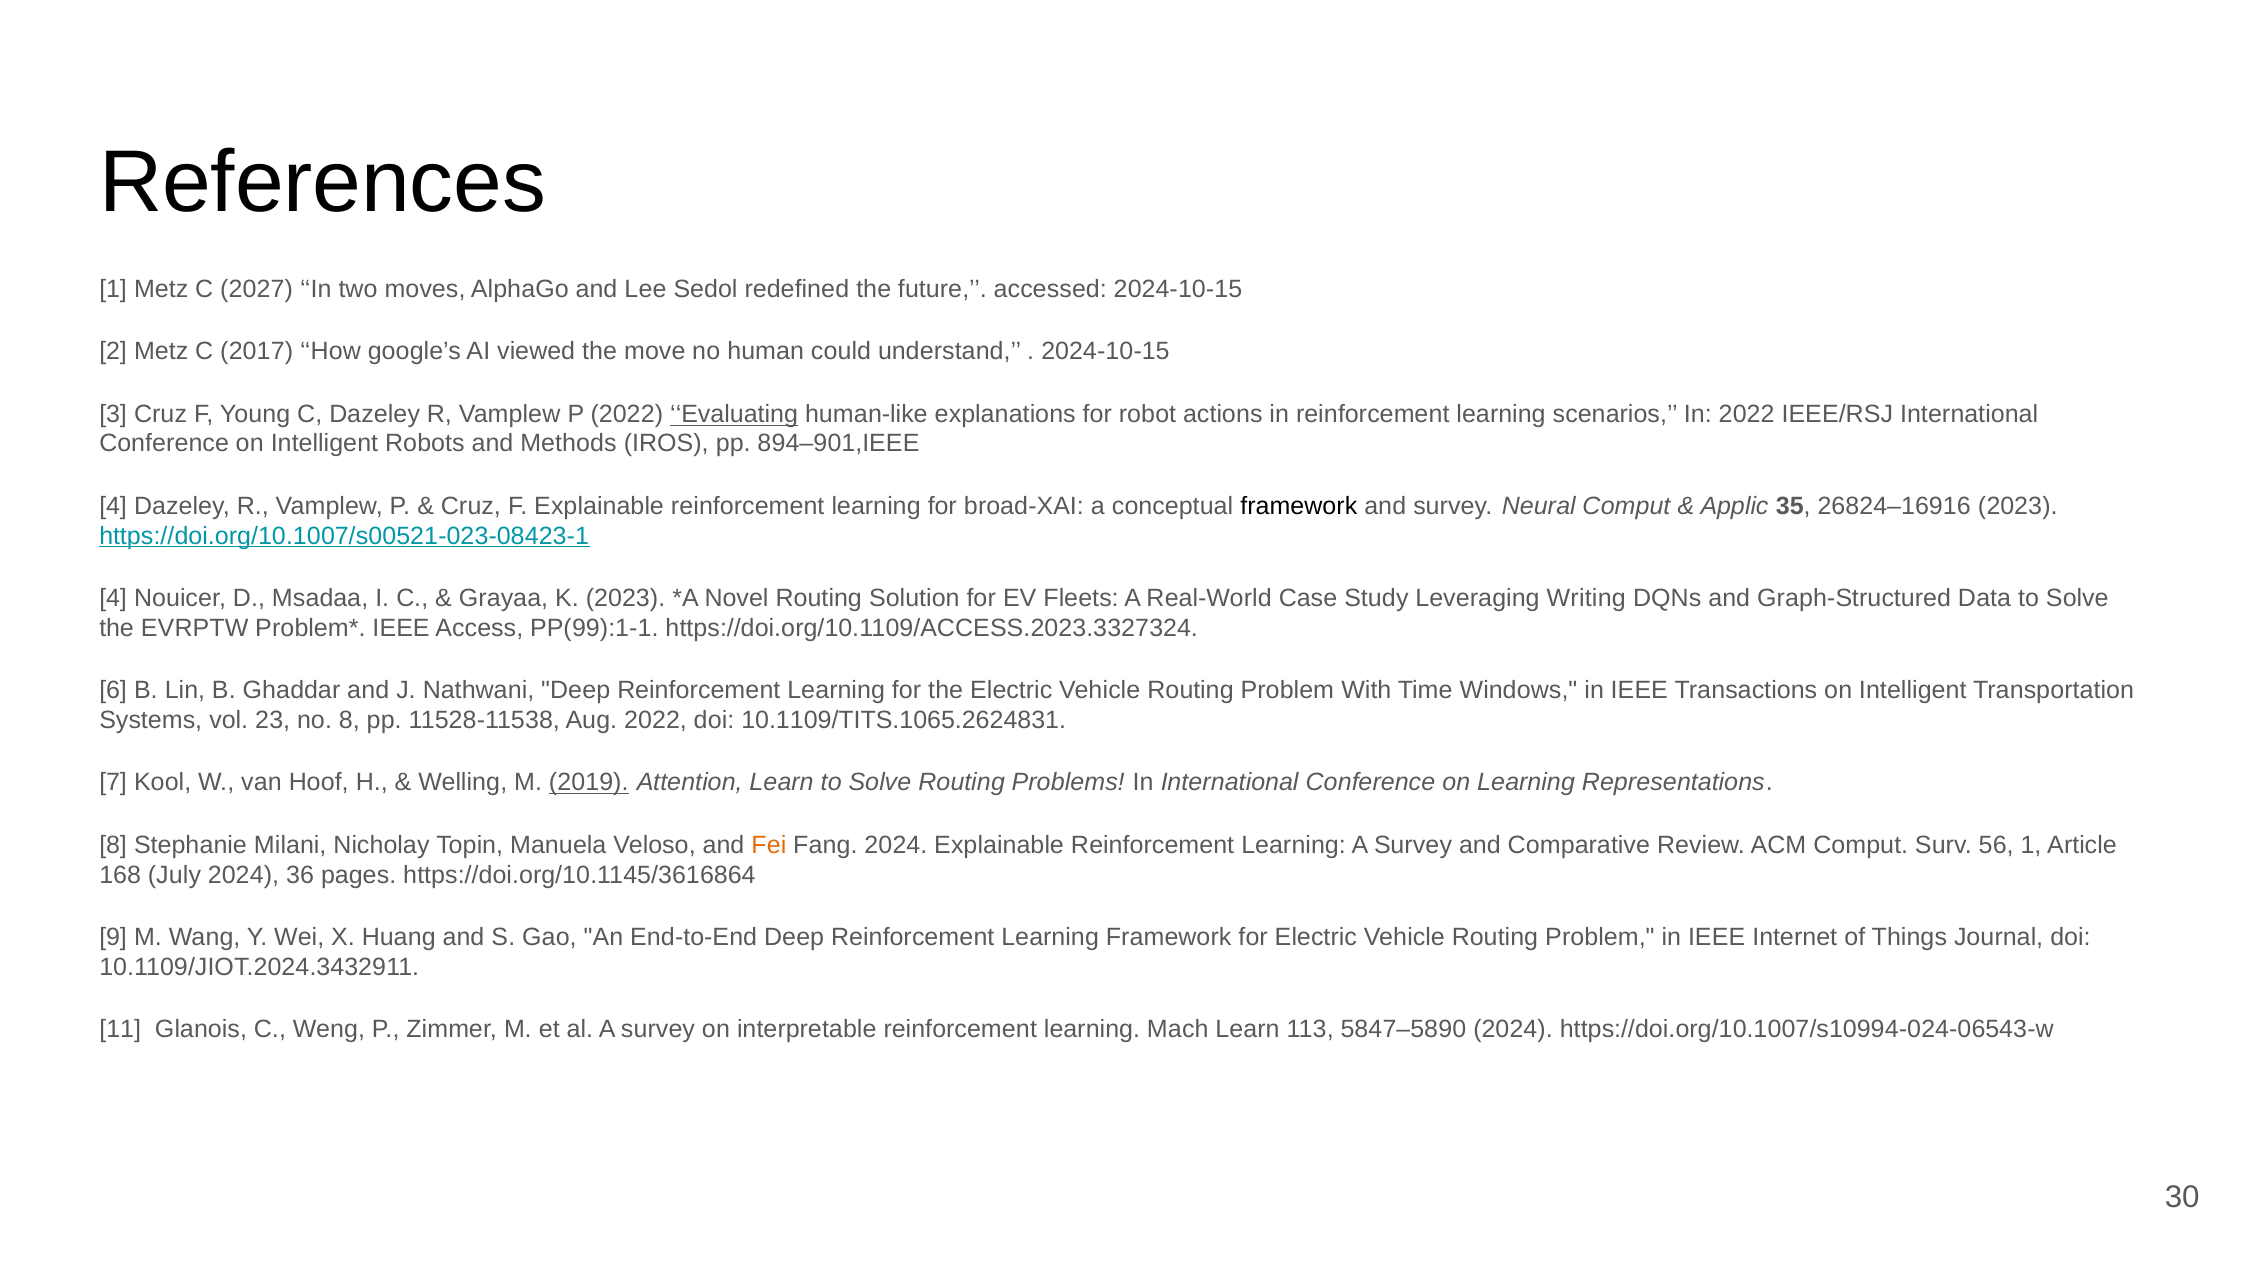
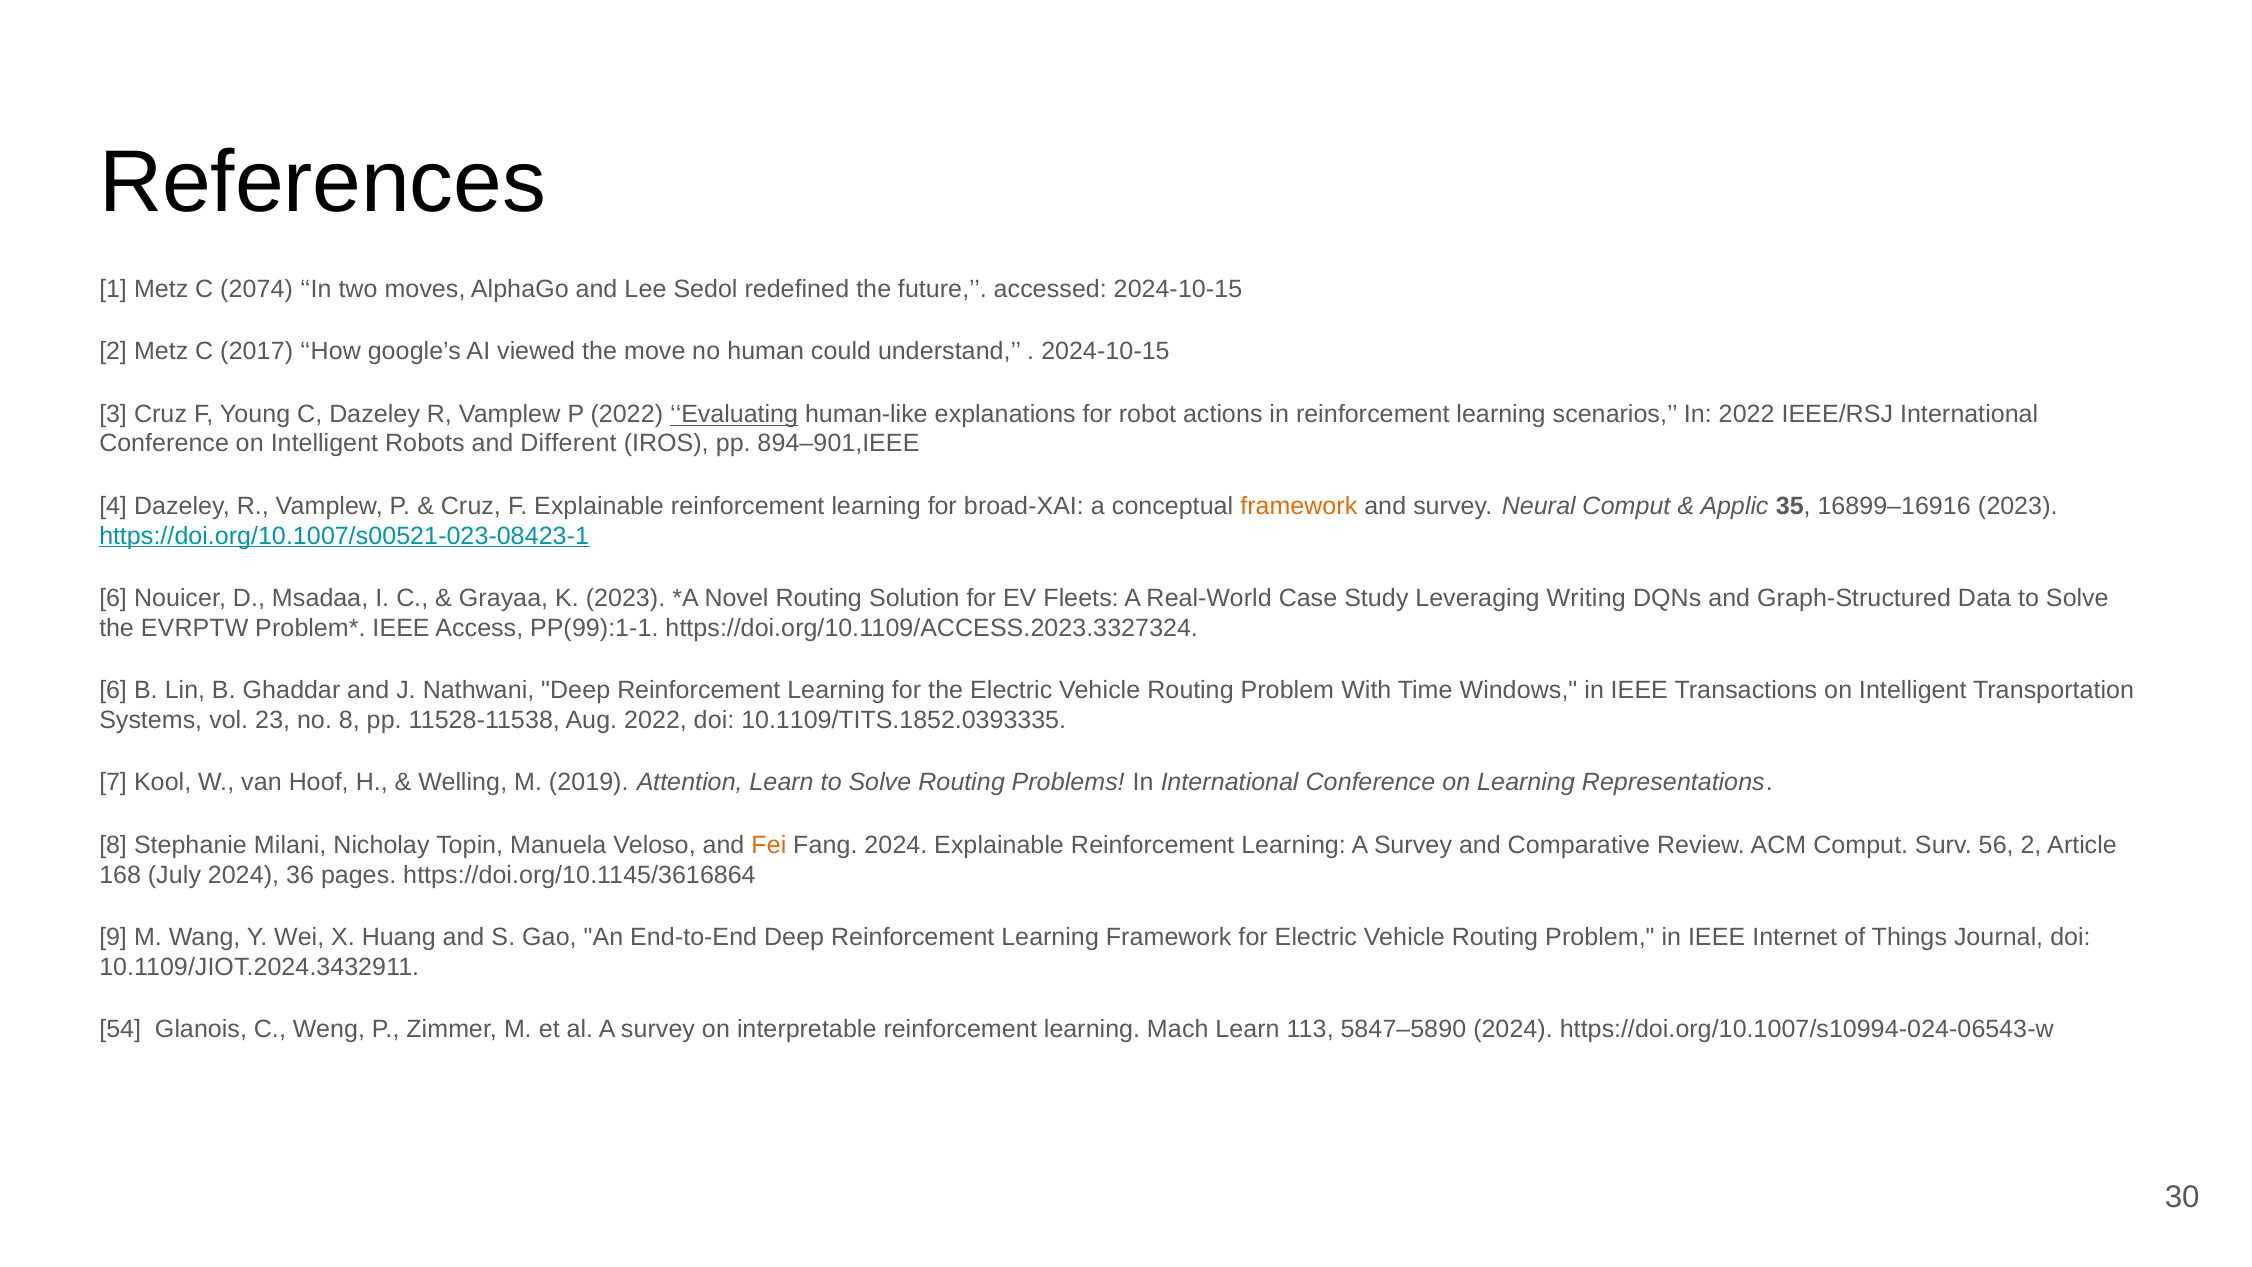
2027: 2027 -> 2074 (257, 289)
Methods: Methods -> Different (568, 444)
framework colour: black -> orange (1299, 507)
26824–16916: 26824–16916 -> 16899–16916 (1894, 507)
4: 4 -> 6 (113, 599)
10.1109/TITS.1065.2624831: 10.1109/TITS.1065.2624831 -> 10.1109/TITS.1852.0393335 (904, 720)
2019 underline: present -> none (589, 783)
56 1: 1 -> 2 (2031, 845)
11: 11 -> 54 (120, 1030)
